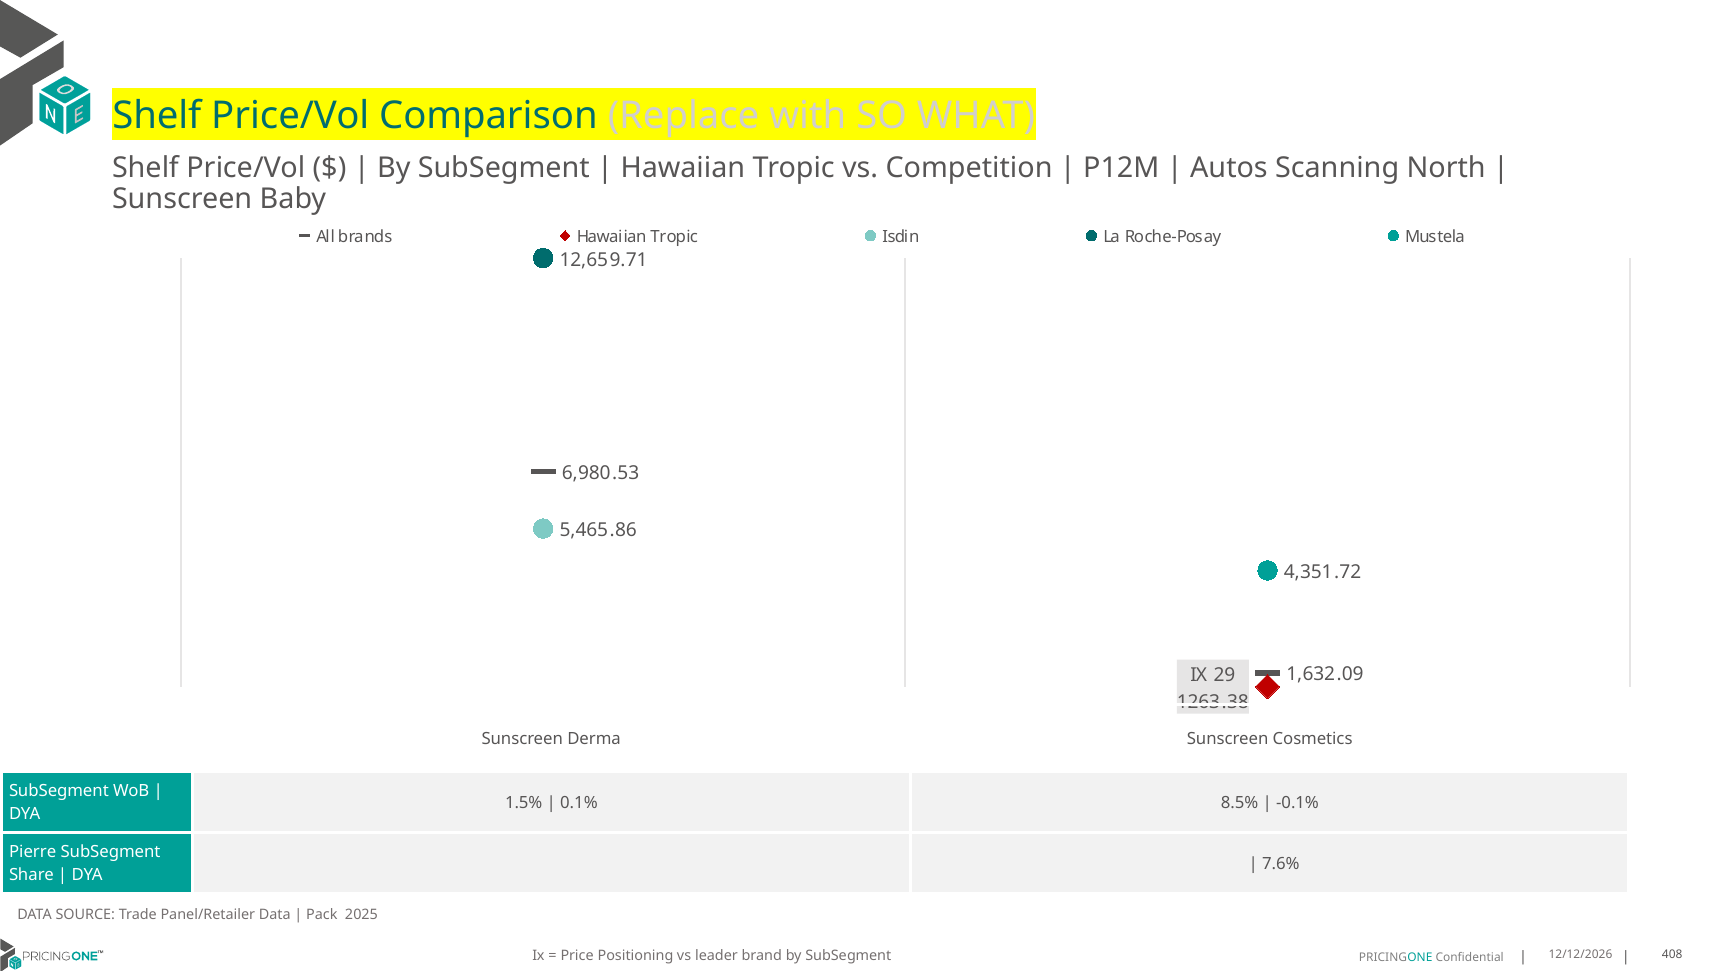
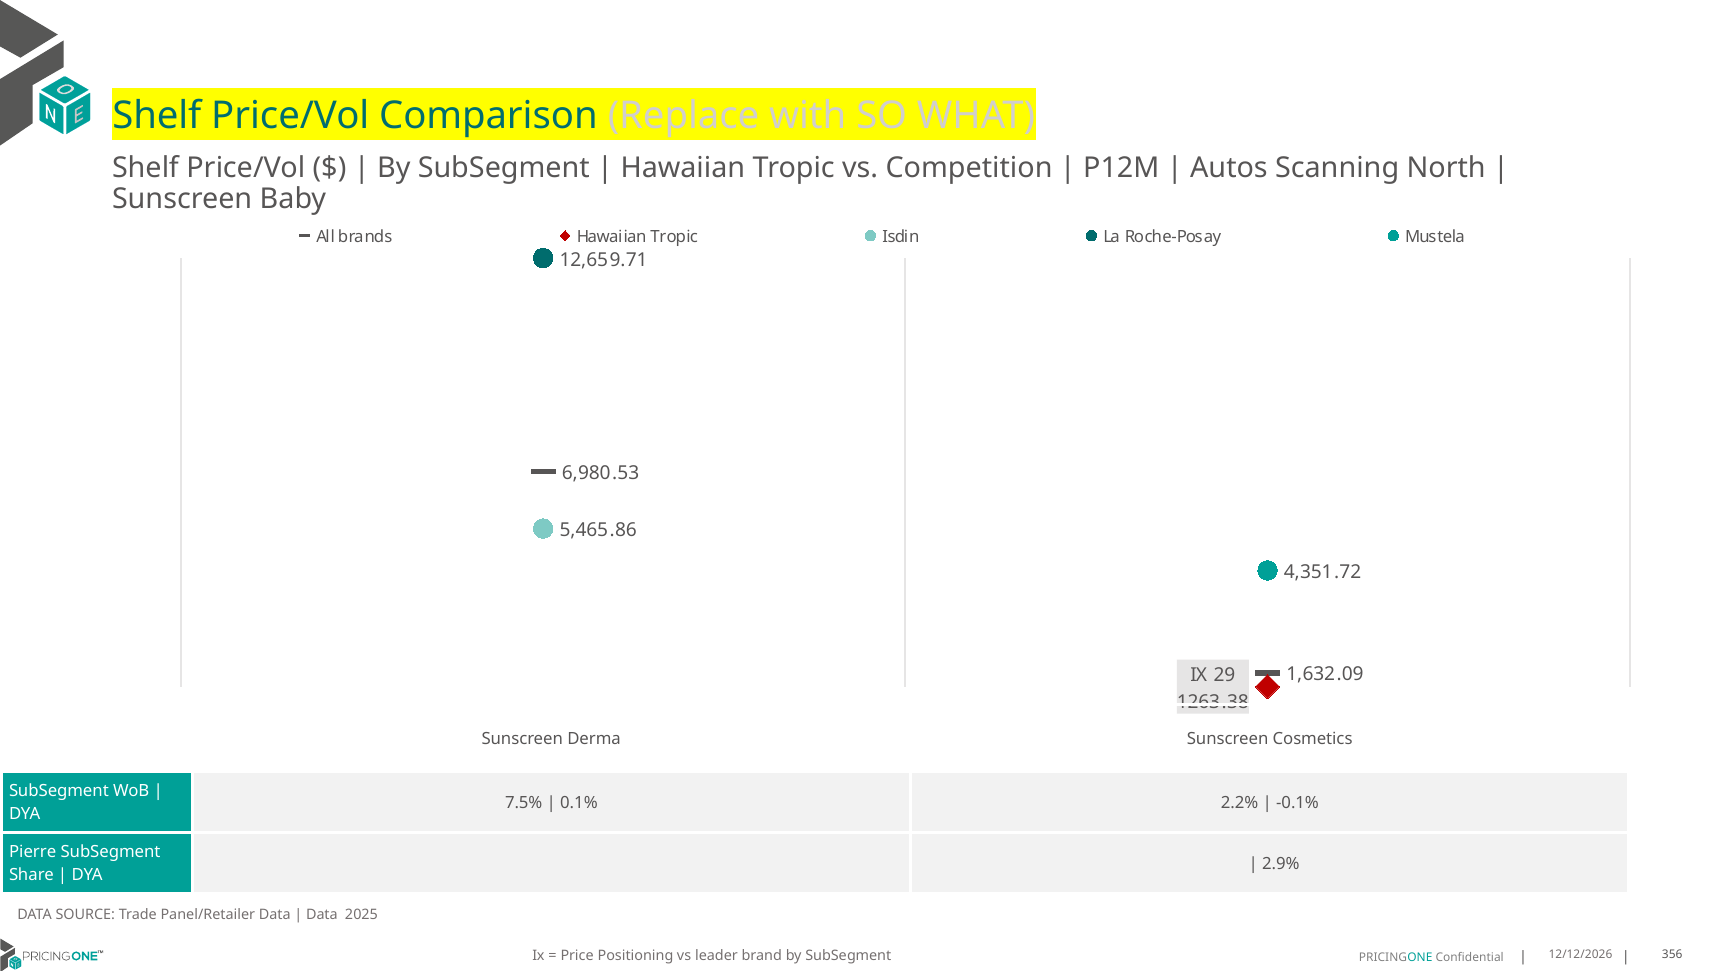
1.5%: 1.5% -> 7.5% (524, 802)
8.5%: 8.5% -> 2.2% (1240, 802)
7.6%: 7.6% -> 2.9% (1281, 863)
Pack: Pack -> Data (322, 914)
408: 408 -> 356 (1672, 954)
